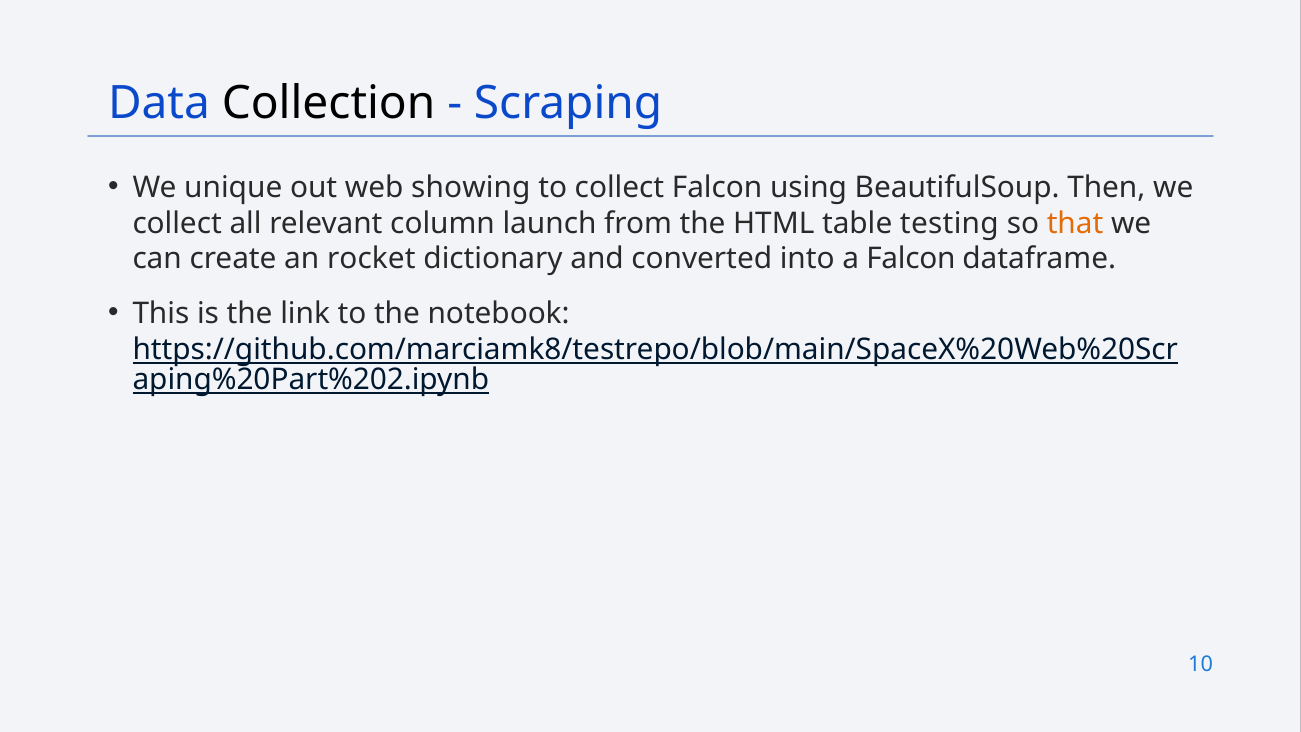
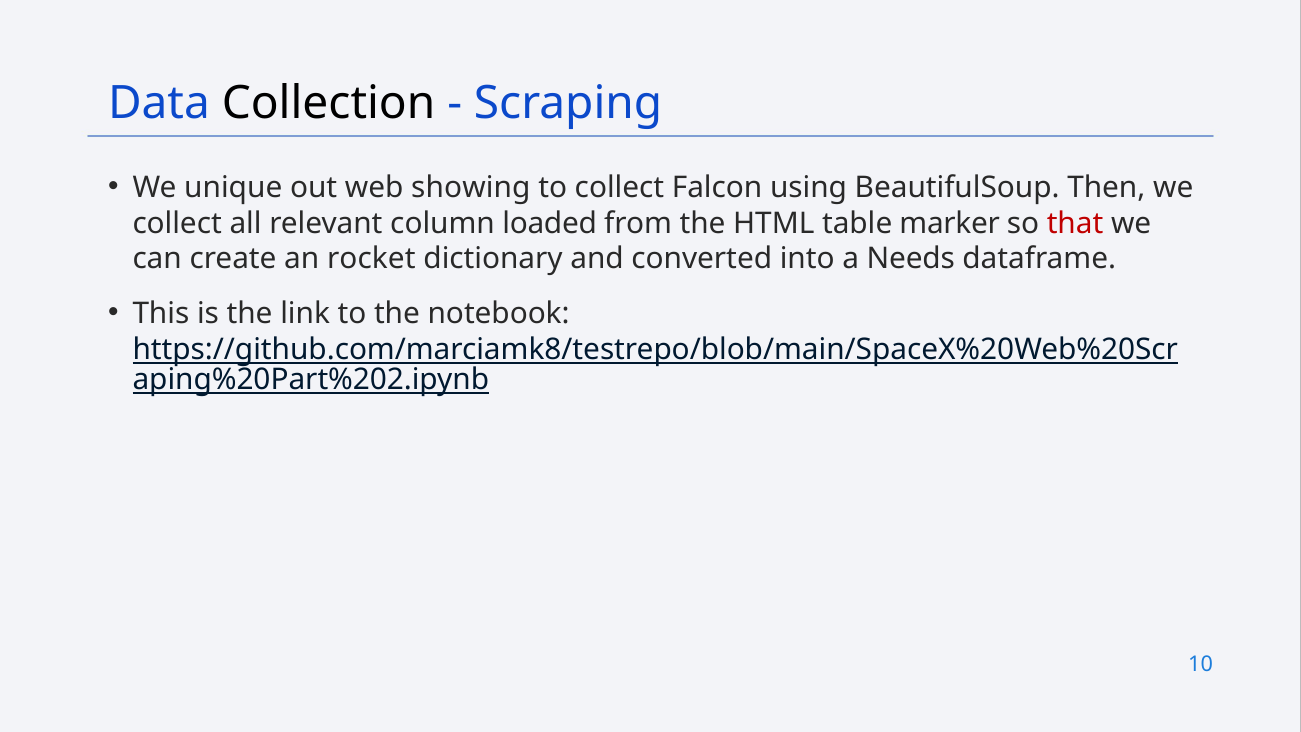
launch: launch -> loaded (550, 223)
testing: testing -> marker (950, 223)
that colour: orange -> red (1075, 223)
a Falcon: Falcon -> Needs (911, 259)
